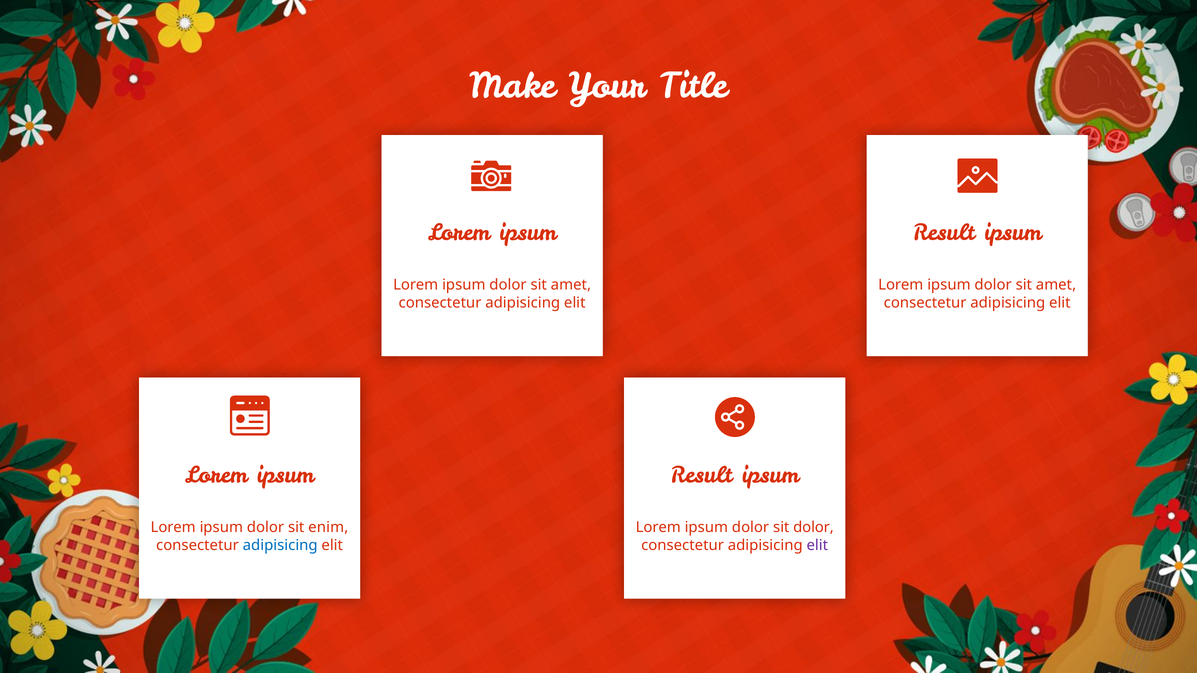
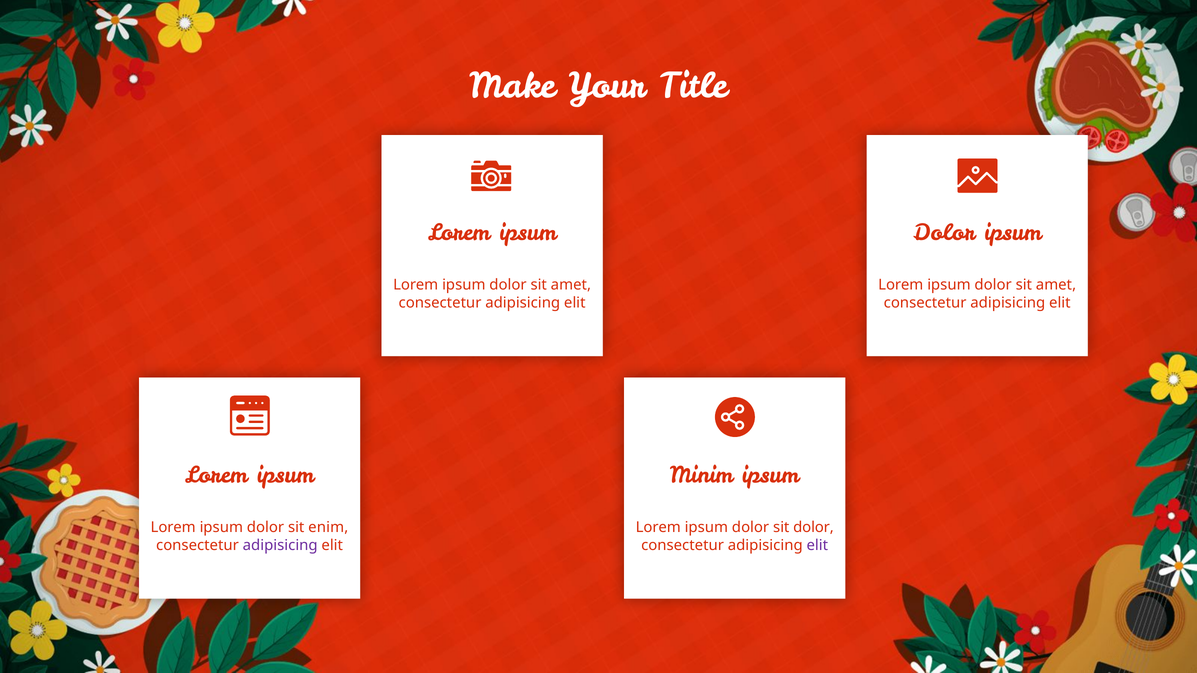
Result: Result -> Dolor (944, 233)
Result: Result -> Minim (702, 475)
adipisicing colour: blue -> purple (280, 545)
